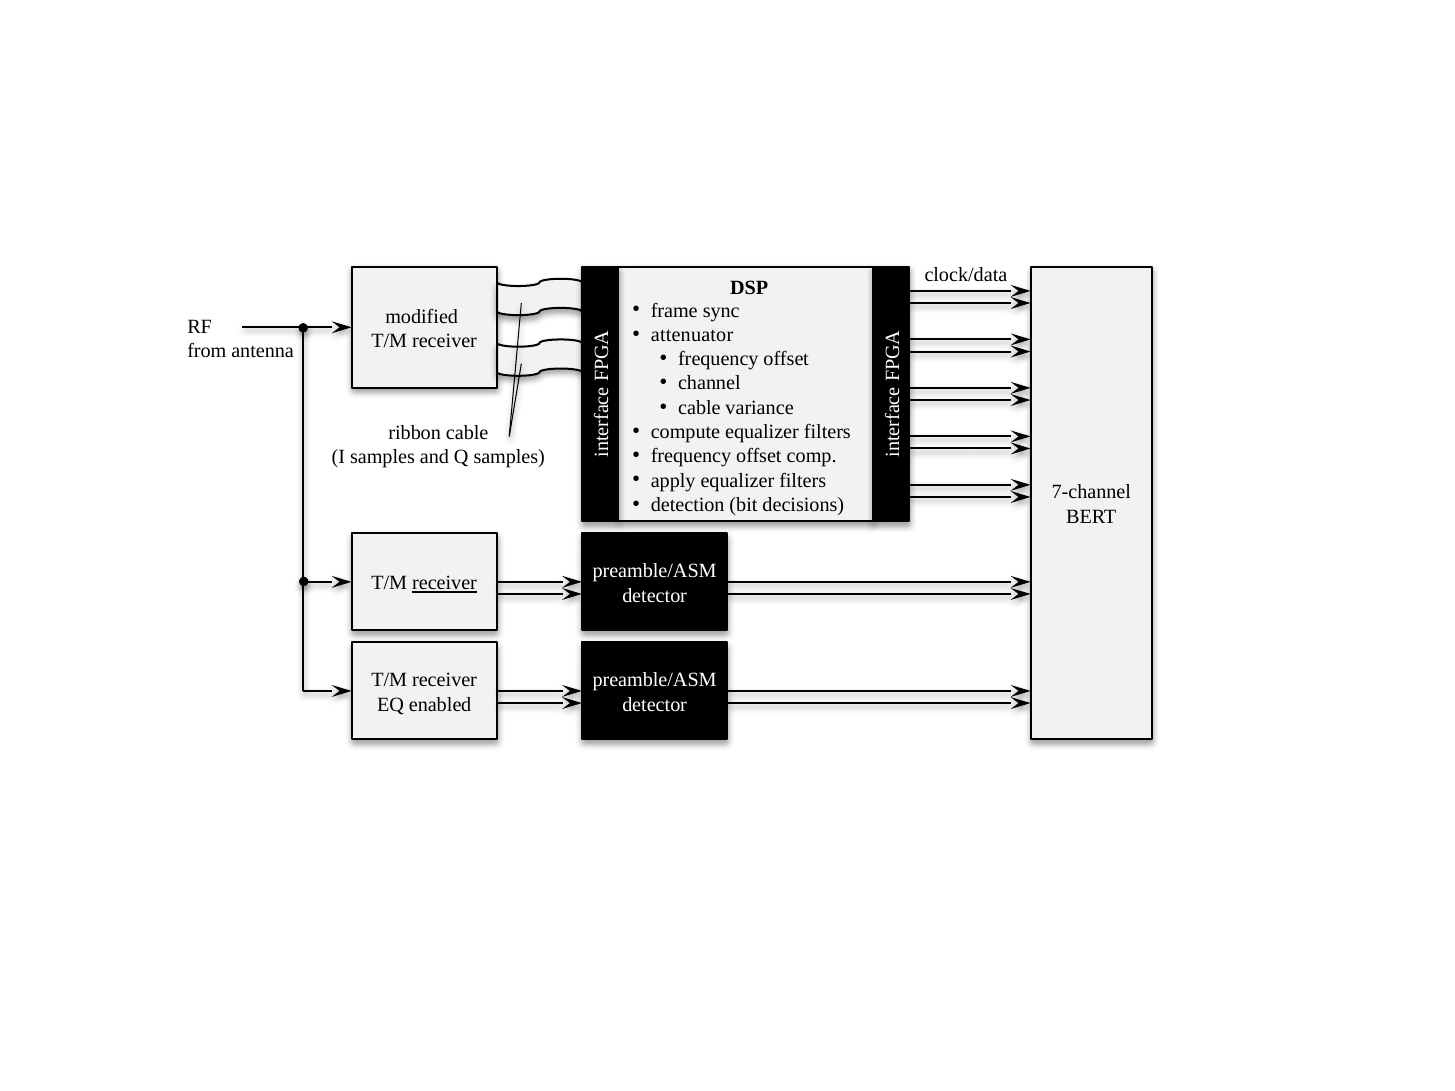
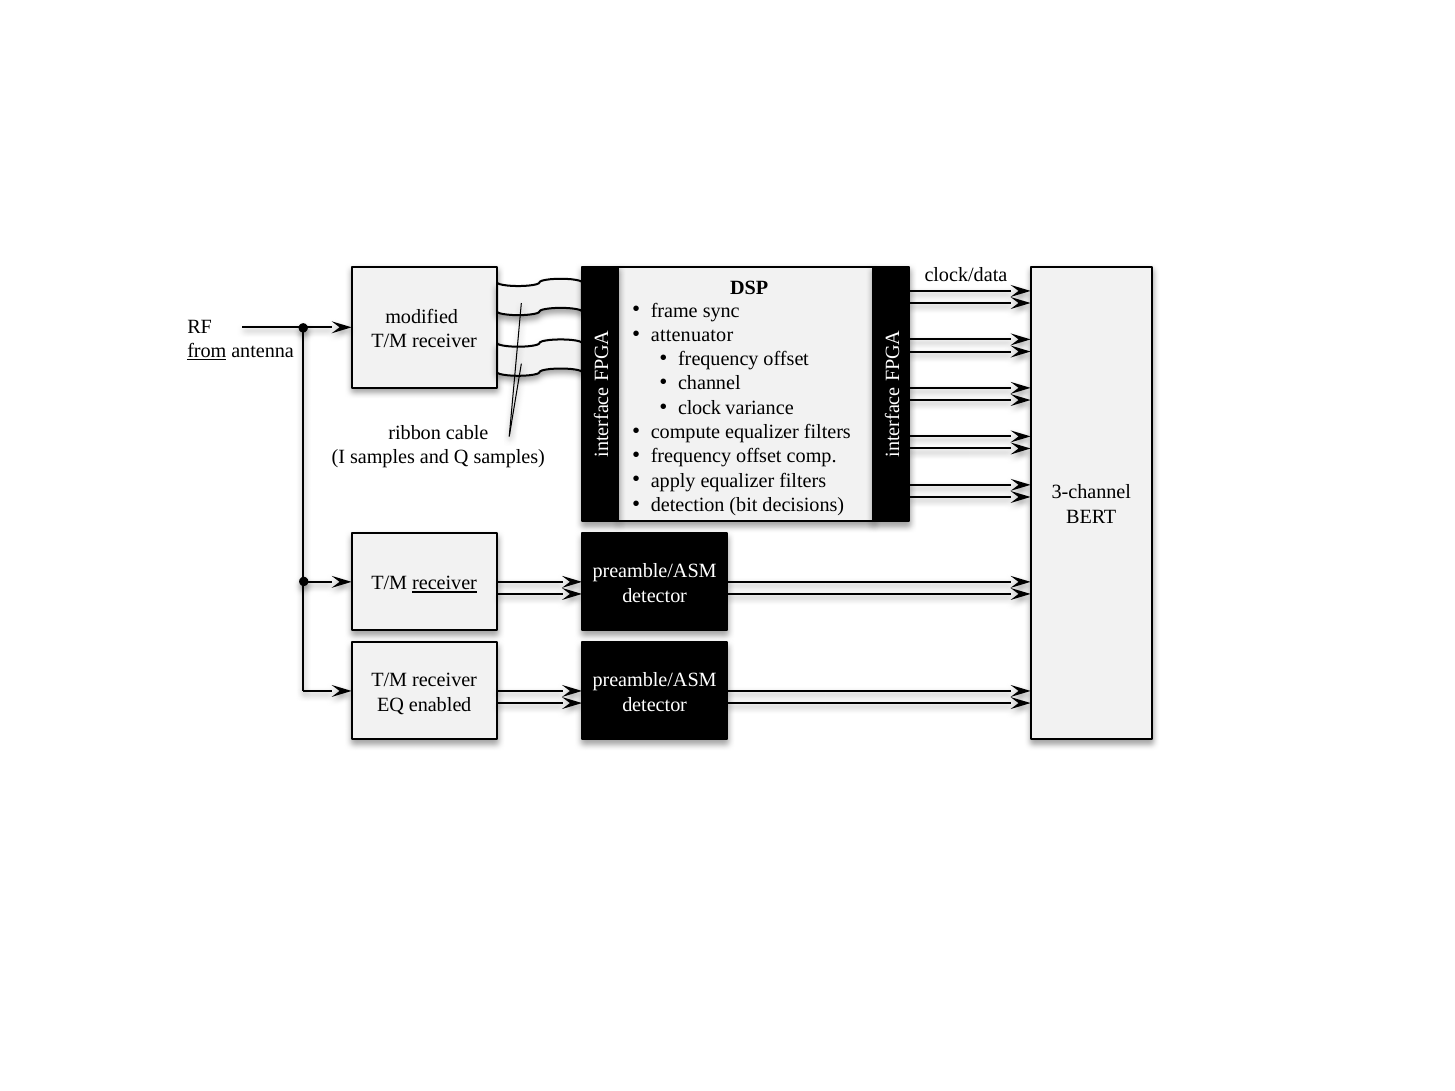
from underline: none -> present (207, 351)
cable: cable -> clock (699, 408)
7-channel: 7-channel -> 3-channel (1091, 492)
